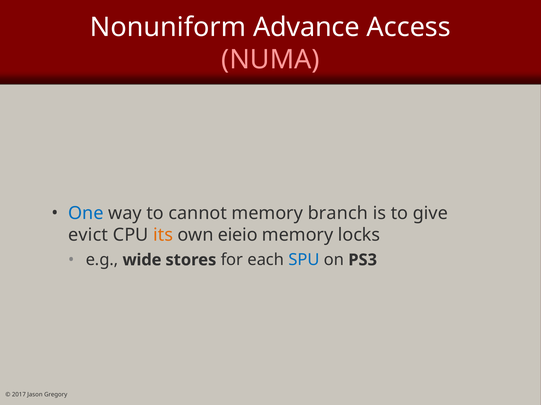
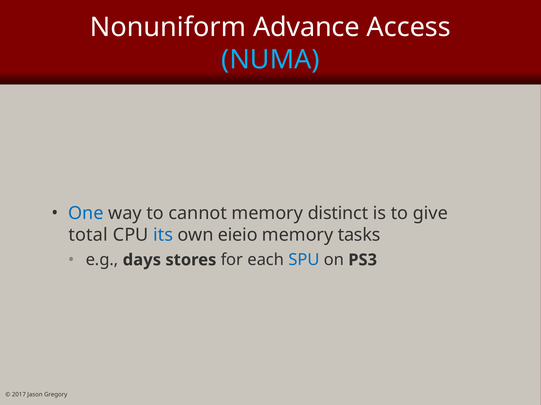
NUMA colour: pink -> light blue (270, 60)
branch: branch -> distinct (338, 214)
evict: evict -> total (88, 235)
its colour: orange -> blue (163, 235)
locks: locks -> tasks (359, 235)
wide: wide -> days (142, 260)
